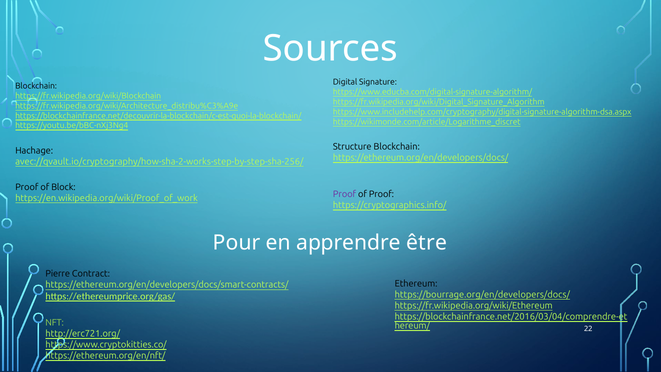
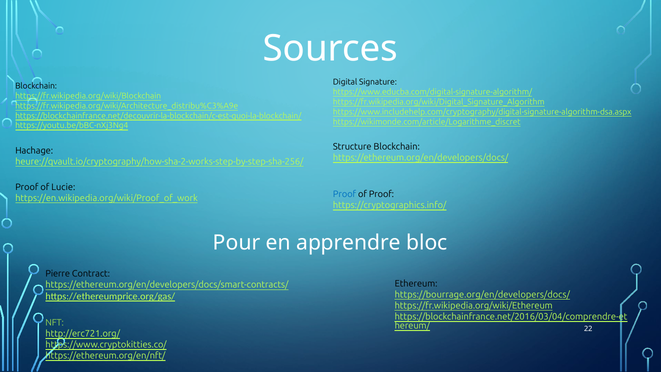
avec://qvault.io/cryptography/how-sha-2-works-step-by-step-sha-256/: avec://qvault.io/cryptography/how-sha-2-works-step-by-step-sha-256/ -> heure://qvault.io/cryptography/how-sha-2-works-step-by-step-sha-256/ (159, 162)
Block: Block -> Lucie (63, 187)
Proof colour: purple -> blue (345, 194)
être: être -> bloc (427, 243)
